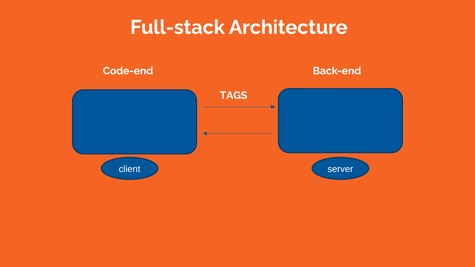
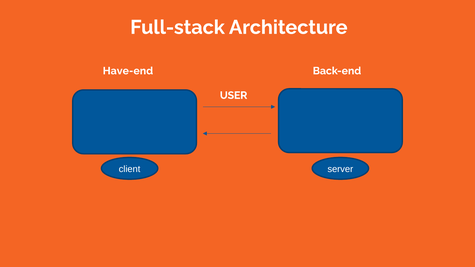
Code-end: Code-end -> Have-end (128, 71)
TAGS: TAGS -> USER (234, 95)
